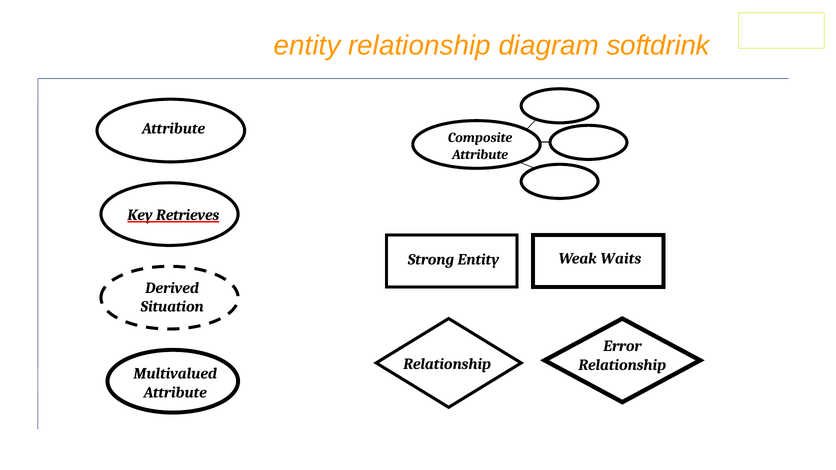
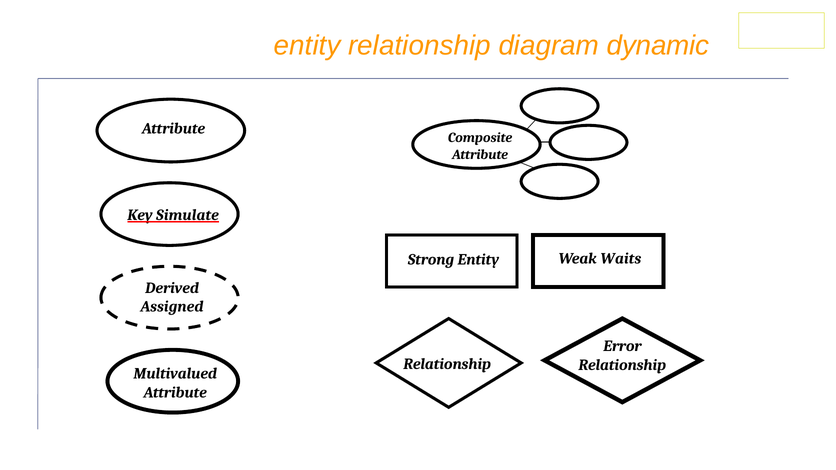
softdrink: softdrink -> dynamic (658, 45)
Retrieves: Retrieves -> Simulate (187, 215)
Situation: Situation -> Assigned (172, 307)
